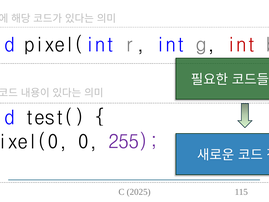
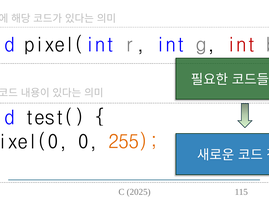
255 colour: purple -> orange (134, 142)
